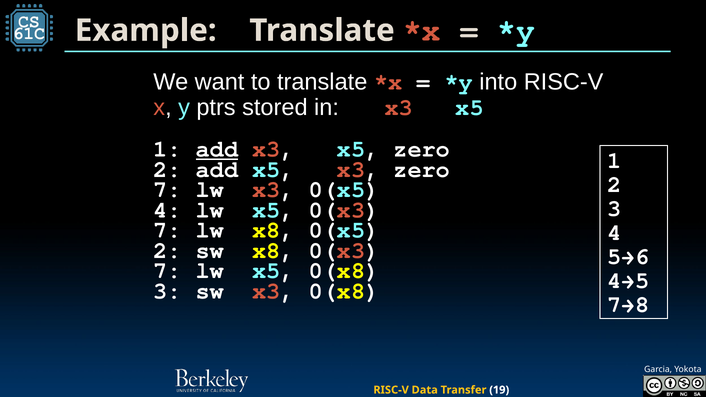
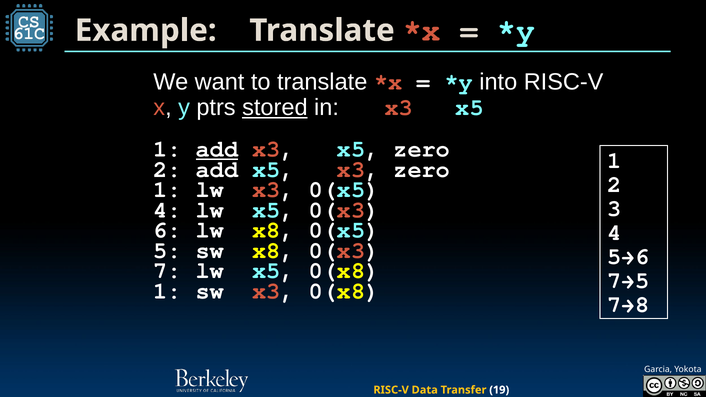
stored underline: none -> present (275, 108)
7: 7 -> 1 (167, 190)
7: 7 -> 6 (167, 230)
2: 2 -> 5 (167, 250)
4→5: 4→5 -> 7→5 (628, 281)
3: 3 -> 1 (167, 291)
